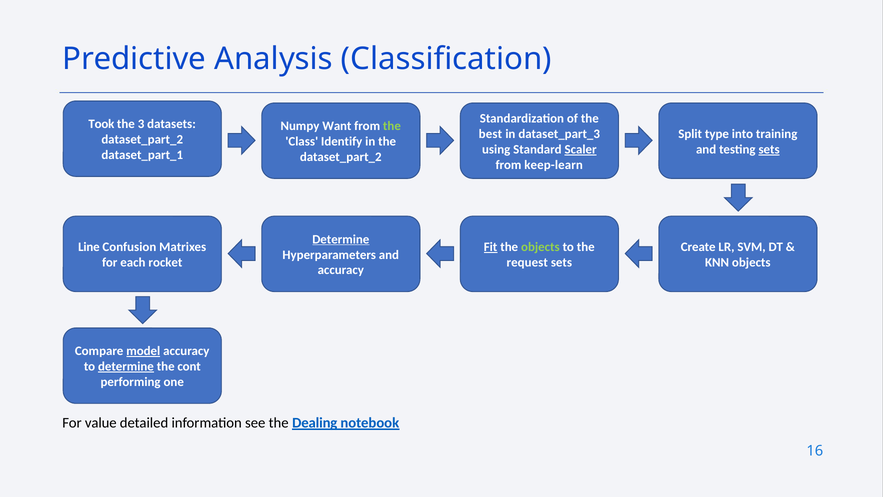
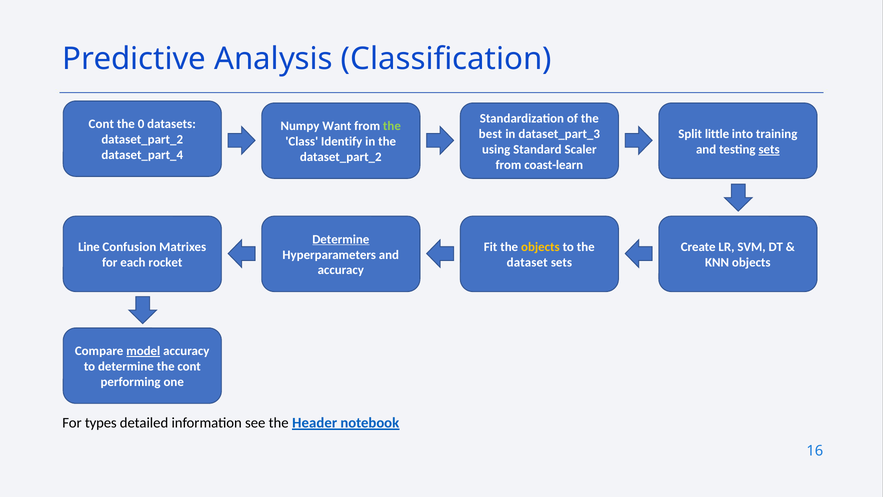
Took: Took -> Cont (101, 124)
3: 3 -> 0 (141, 124)
type: type -> little (717, 134)
Scaler underline: present -> none (581, 149)
dataset_part_1: dataset_part_1 -> dataset_part_4 (142, 155)
keep-learn: keep-learn -> coast-learn (554, 165)
Fit underline: present -> none (491, 247)
objects colour: light green -> yellow (540, 247)
request: request -> dataset (527, 262)
determine underline: present -> none (126, 366)
value: value -> types (101, 423)
Dealing: Dealing -> Header (315, 423)
